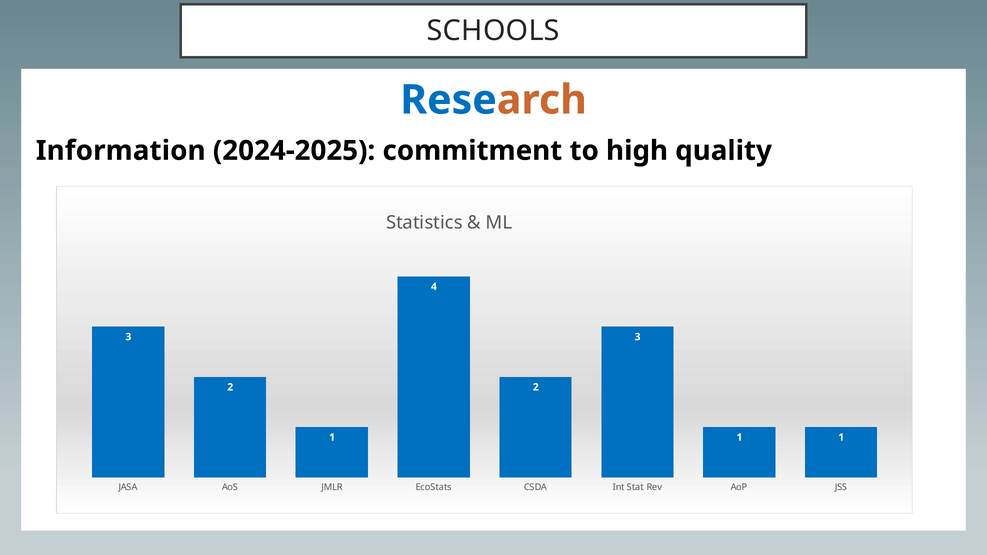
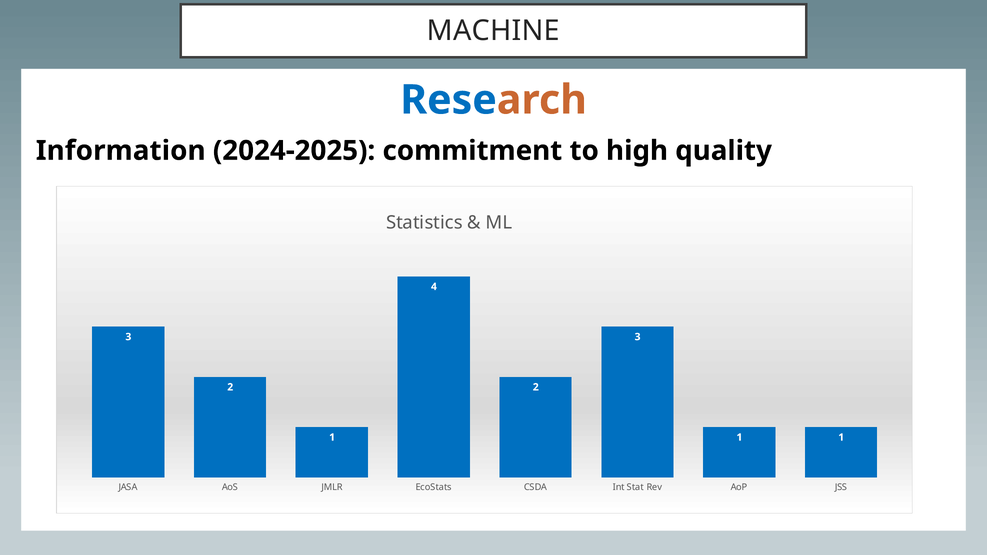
SCHOOLS: SCHOOLS -> MACHINE (493, 31)
